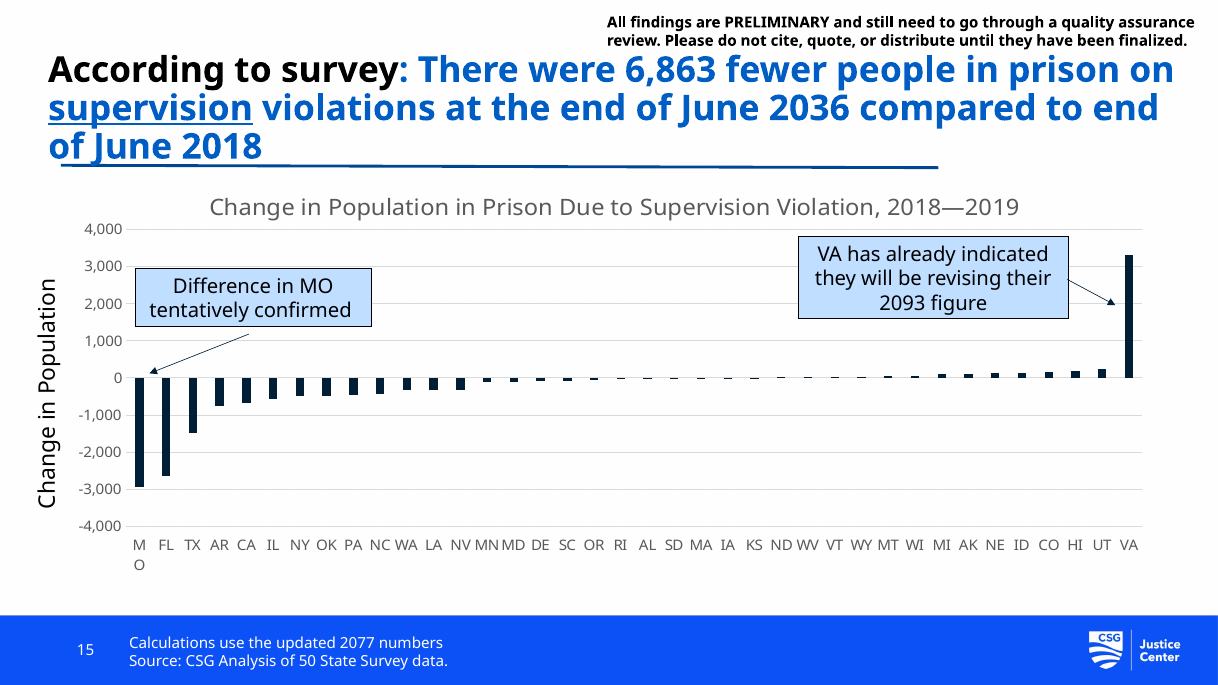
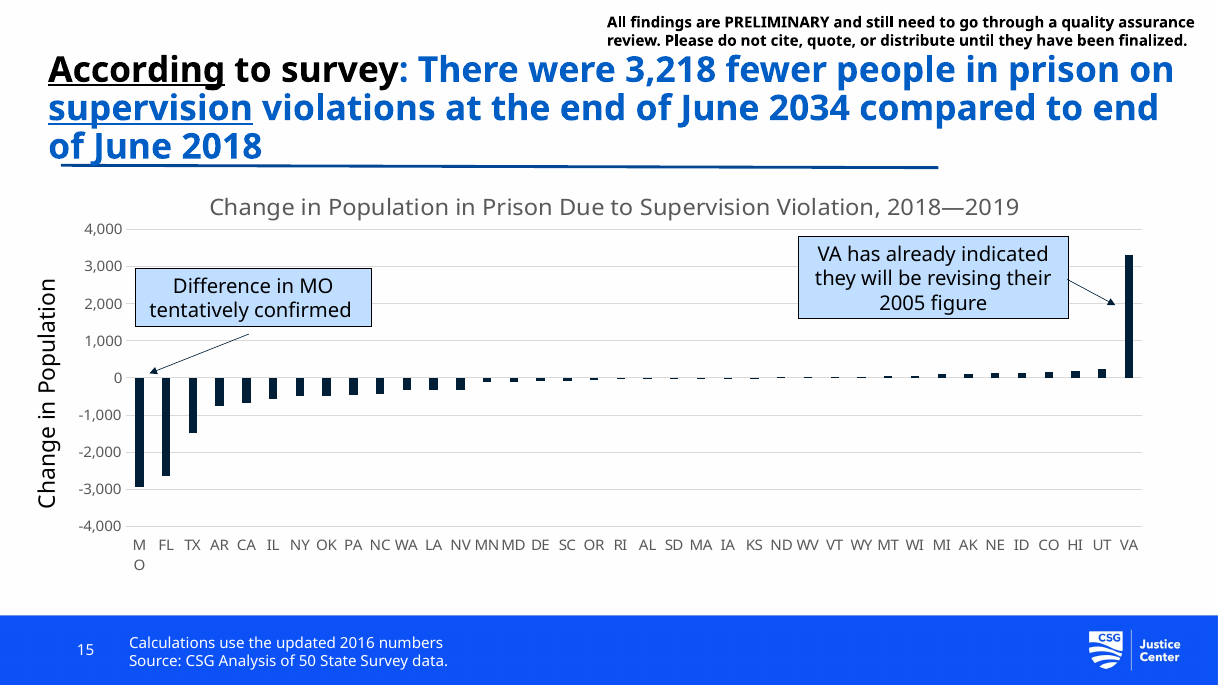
According underline: none -> present (137, 70)
6,863: 6,863 -> 3,218 (671, 70)
2036: 2036 -> 2034 (809, 108)
2093: 2093 -> 2005 (902, 304)
2077: 2077 -> 2016 (357, 643)
